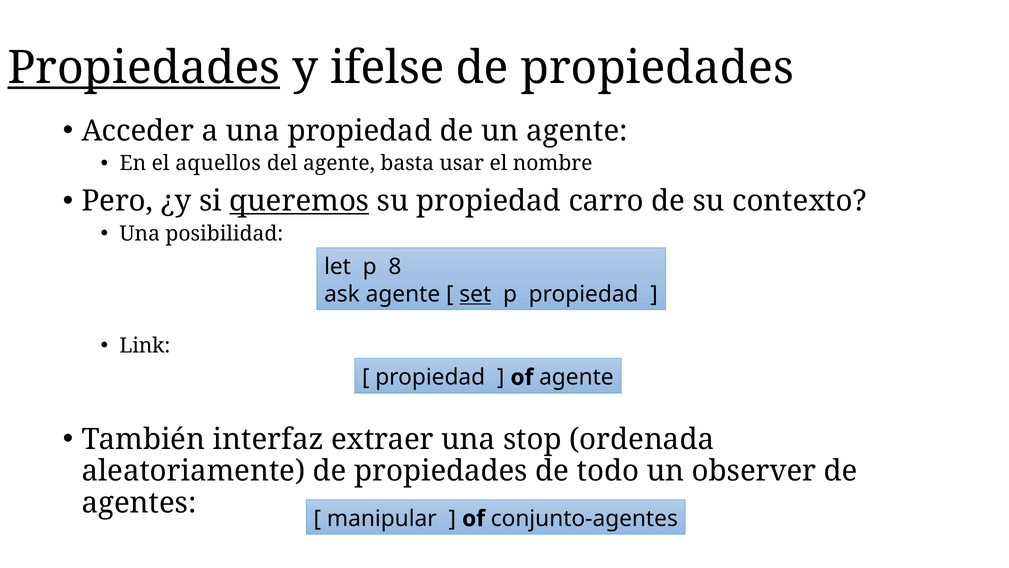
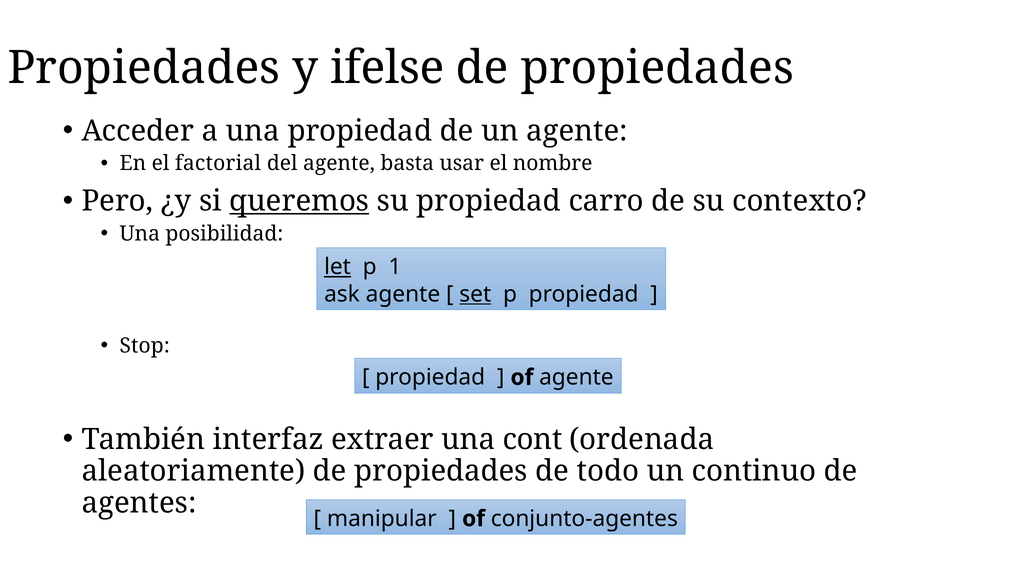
Propiedades underline: present -> none (144, 68)
aquellos: aquellos -> factorial (218, 163)
let underline: none -> present (338, 267)
8: 8 -> 1 (395, 267)
Link: Link -> Stop (145, 345)
stop: stop -> cont (533, 439)
observer: observer -> continuo (754, 471)
